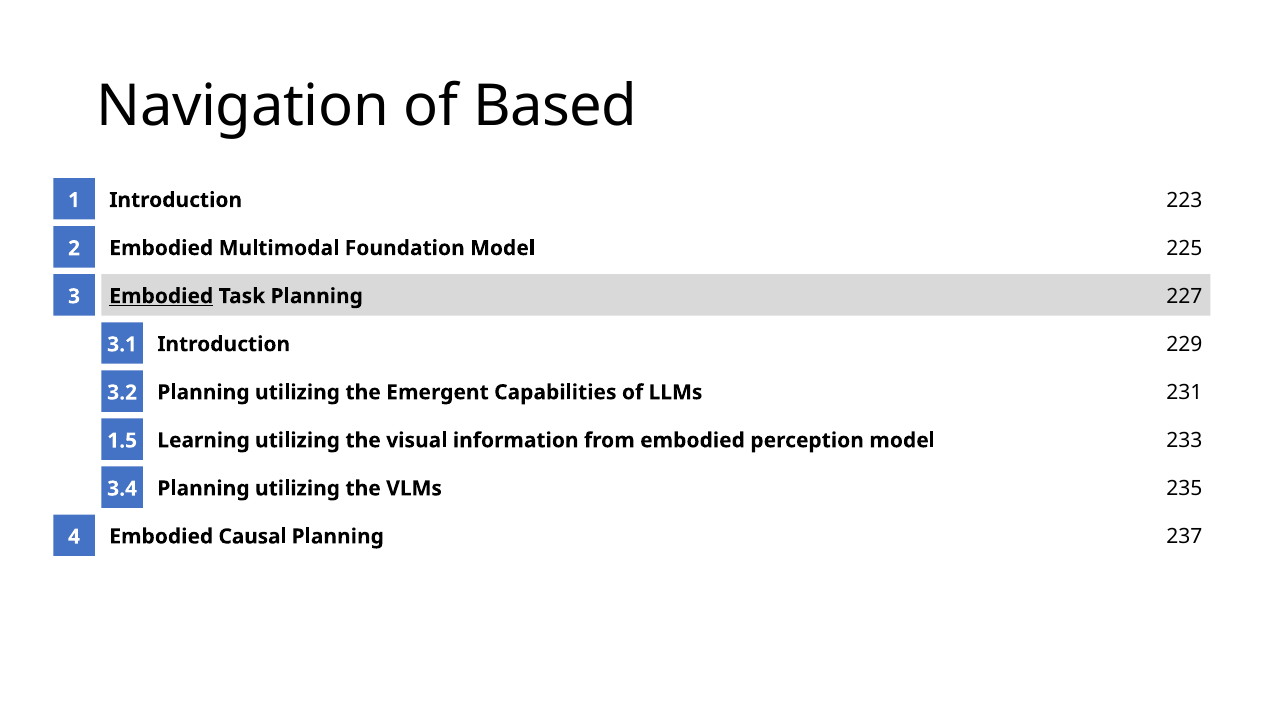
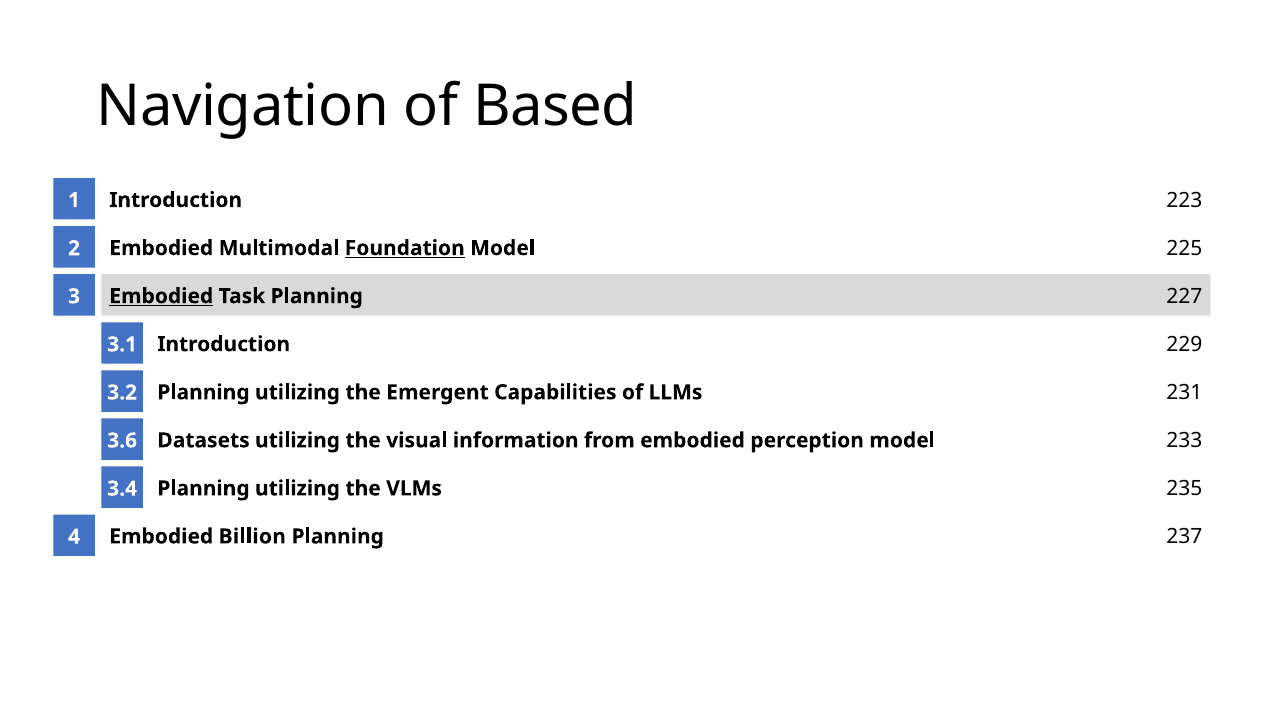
Foundation underline: none -> present (405, 248)
Learning: Learning -> Datasets (204, 440)
1.5: 1.5 -> 3.6 (122, 441)
Causal: Causal -> Billion (252, 537)
